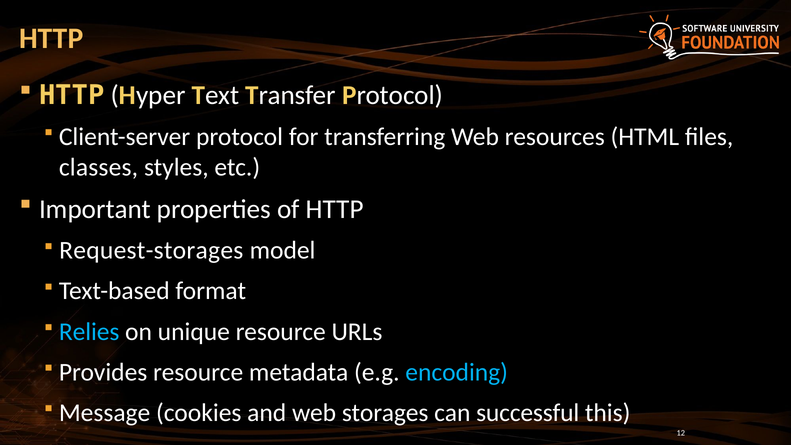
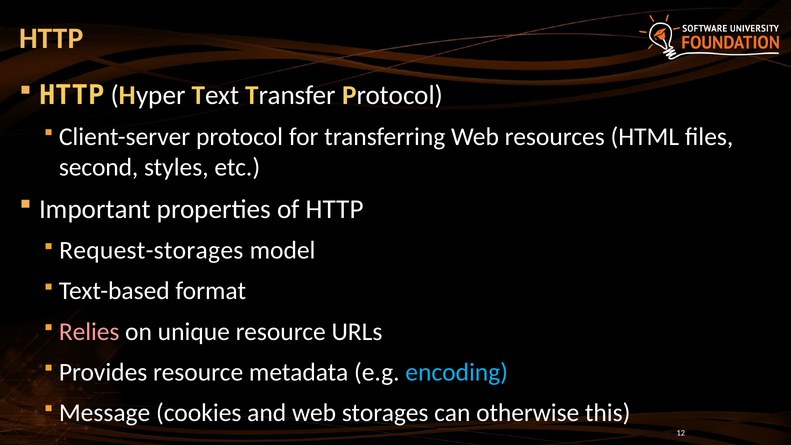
classes: classes -> second (99, 167)
Relies colour: light blue -> pink (89, 332)
successful: successful -> otherwise (528, 413)
